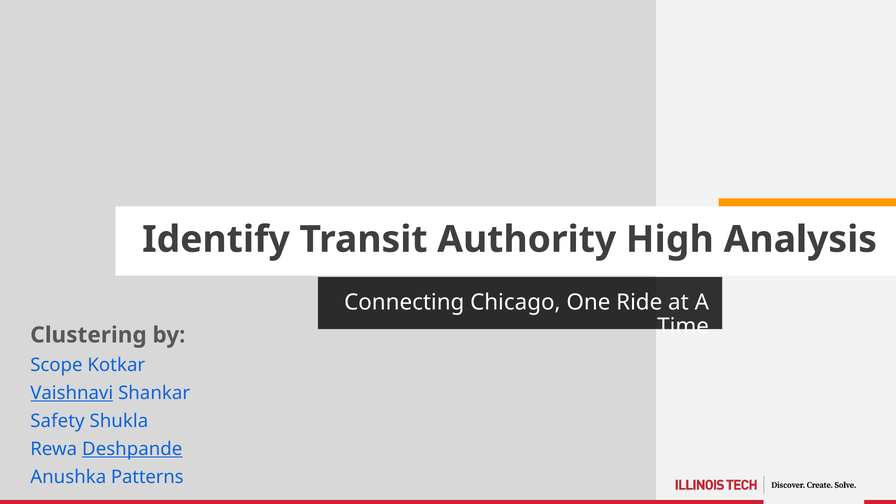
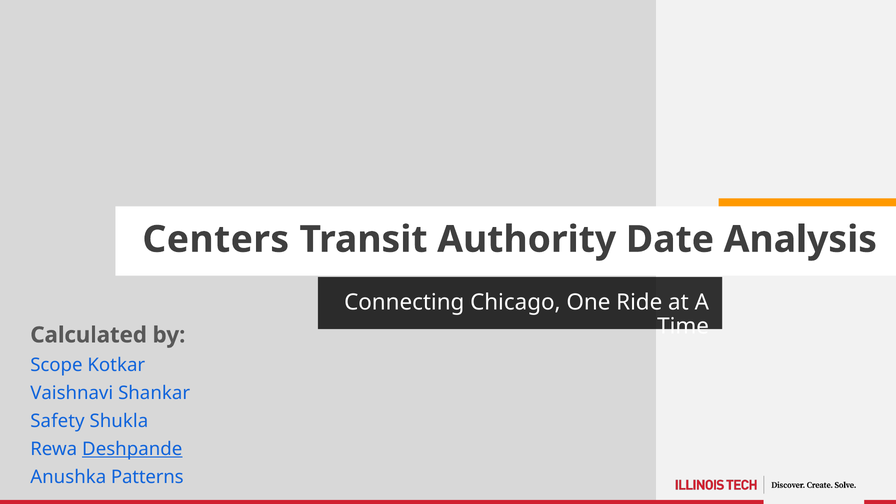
Identify: Identify -> Centers (216, 239)
High: High -> Date (670, 239)
Clustering: Clustering -> Calculated (89, 335)
Vaishnavi underline: present -> none (72, 393)
